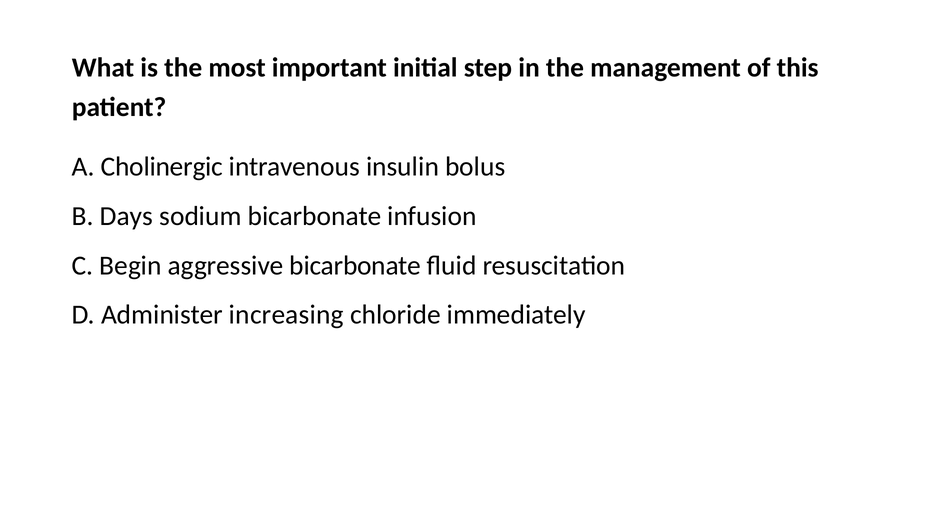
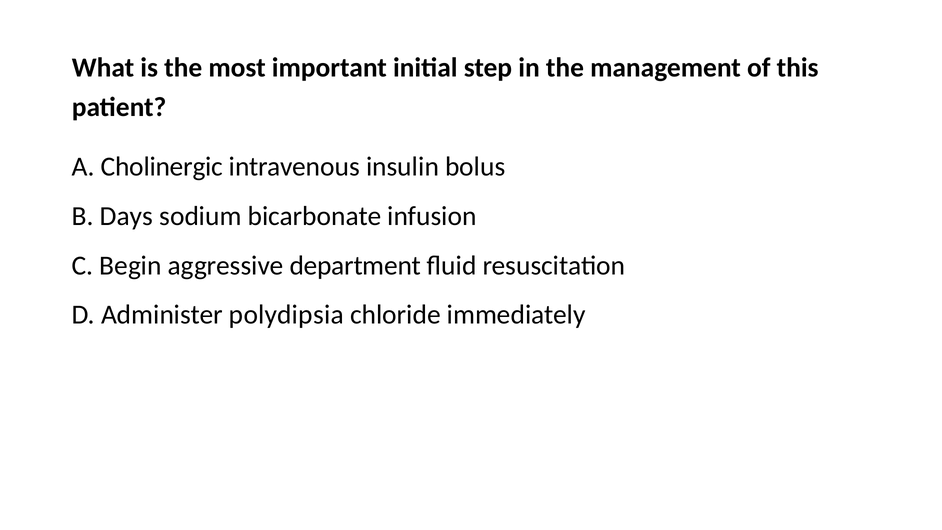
aggressive bicarbonate: bicarbonate -> department (355, 265)
increasing: increasing -> polydipsia (286, 315)
